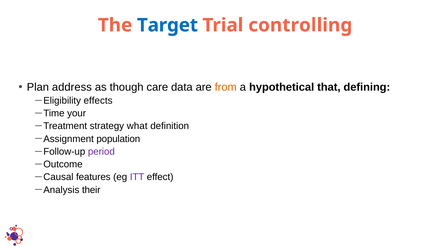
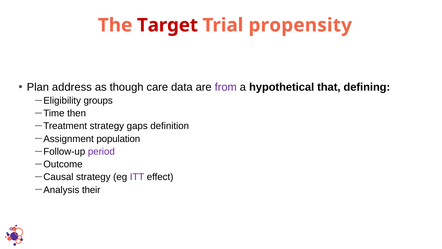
Target colour: blue -> red (167, 25)
controlling: controlling -> propensity (300, 25)
from colour: orange -> purple (226, 87)
effects: effects -> groups (98, 100)
your: your -> then (77, 113)
what: what -> gaps (137, 126)
features: features -> strategy (93, 177)
